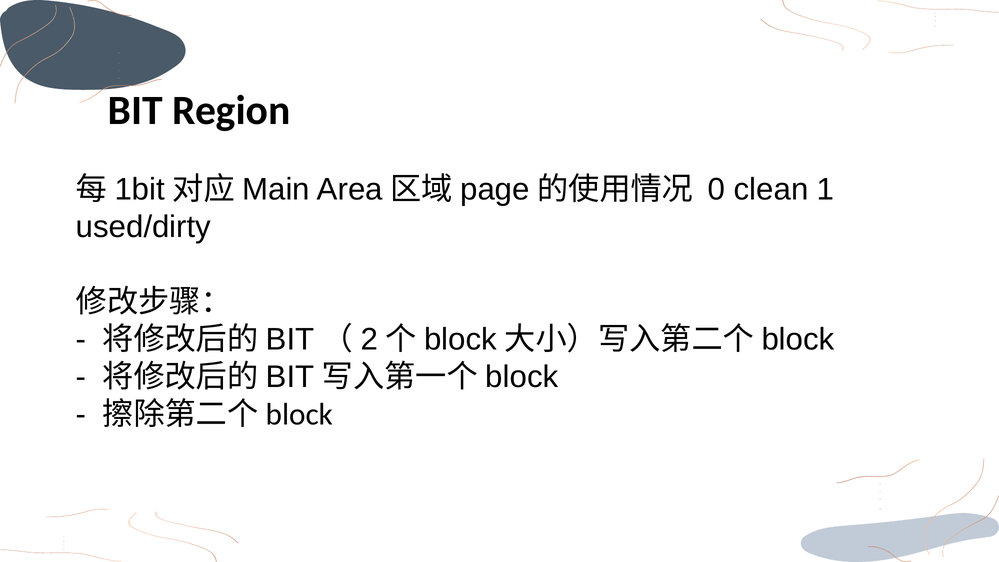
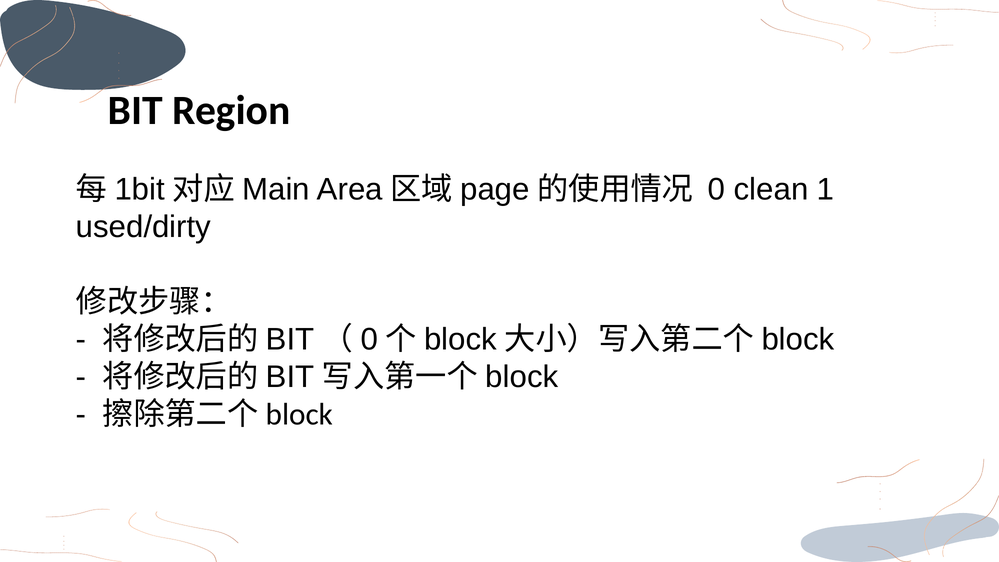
2: 2 -> 0 (369, 340)
